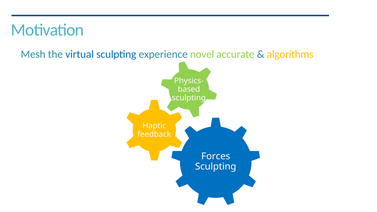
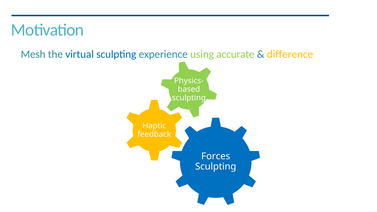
novel: novel -> using (202, 54)
algorithms: algorithms -> difference (290, 54)
